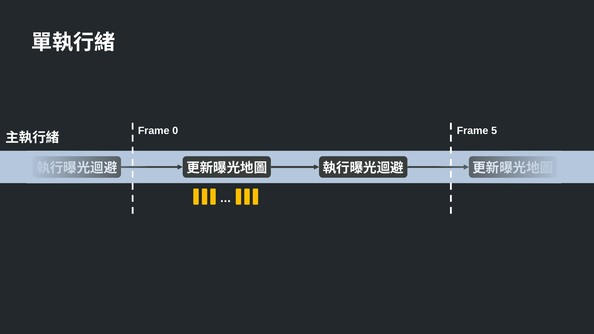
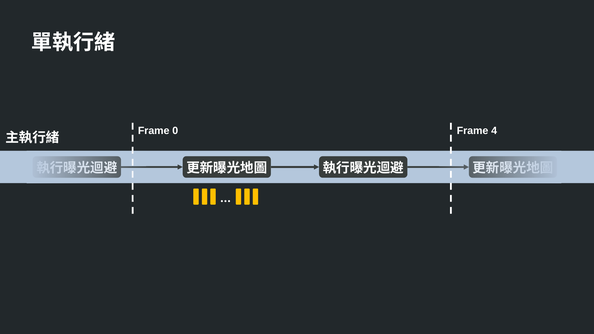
5: 5 -> 4 (494, 131)
